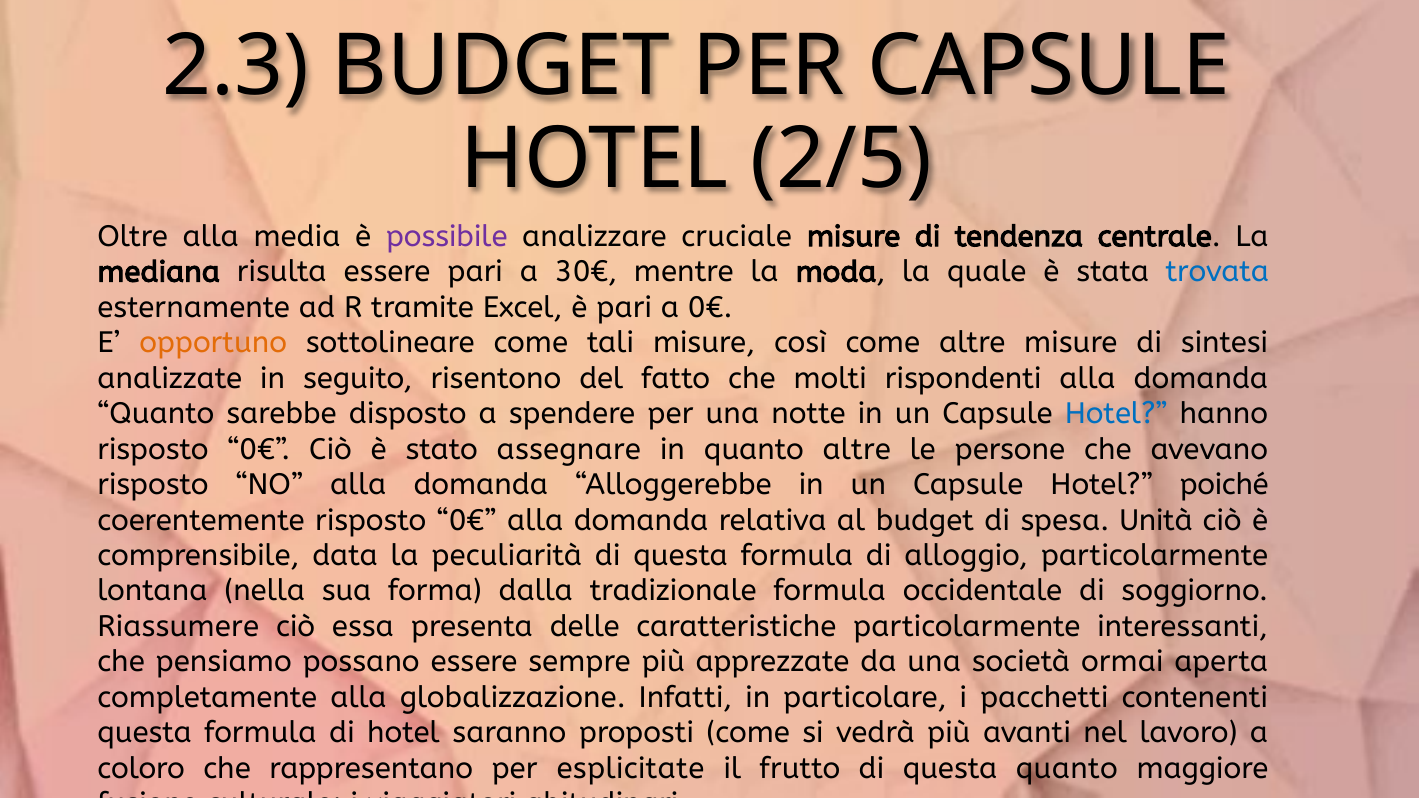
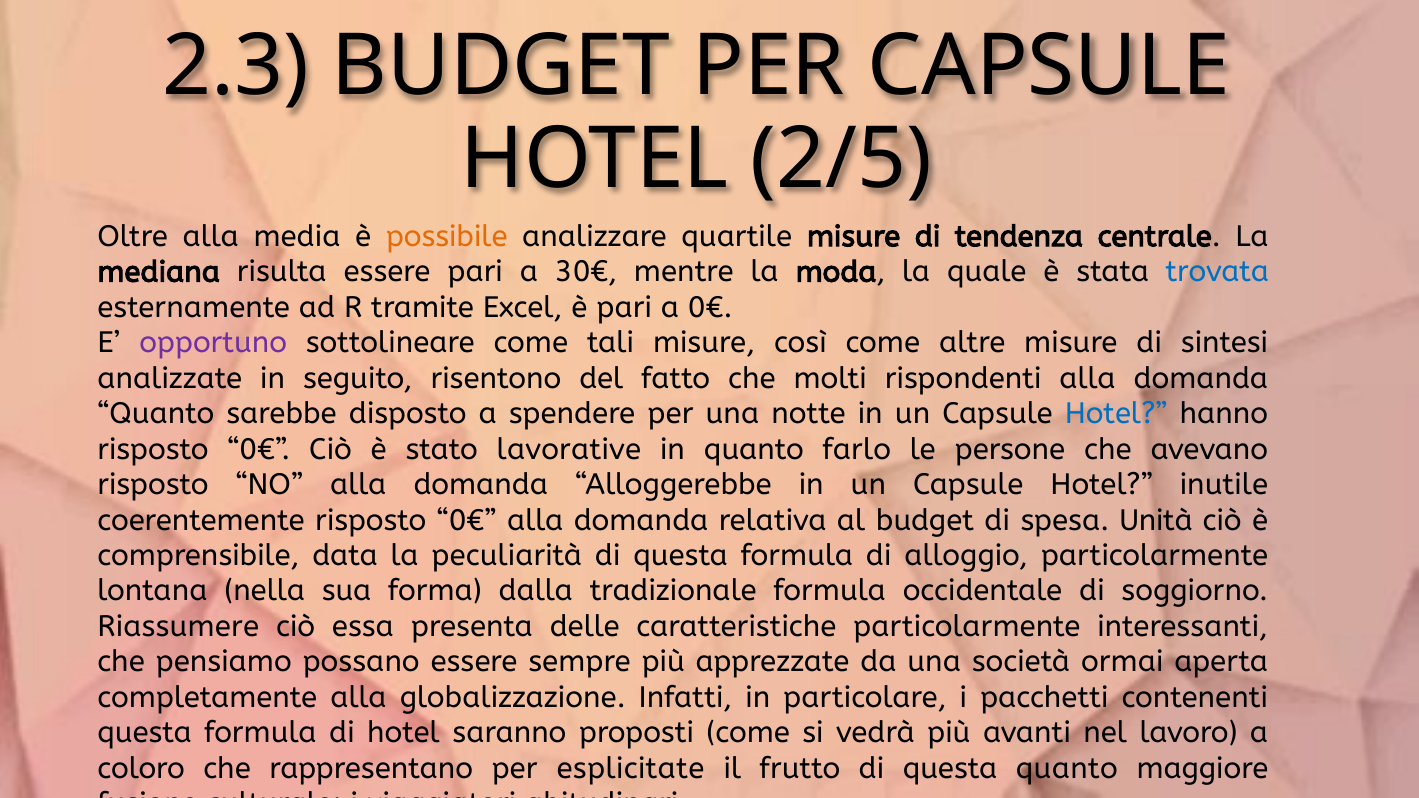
possibile colour: purple -> orange (447, 236)
cruciale: cruciale -> quartile (737, 236)
opportuno colour: orange -> purple (213, 343)
assegnare: assegnare -> lavorative (569, 449)
quanto altre: altre -> farlo (857, 449)
poiché: poiché -> inutile (1224, 485)
